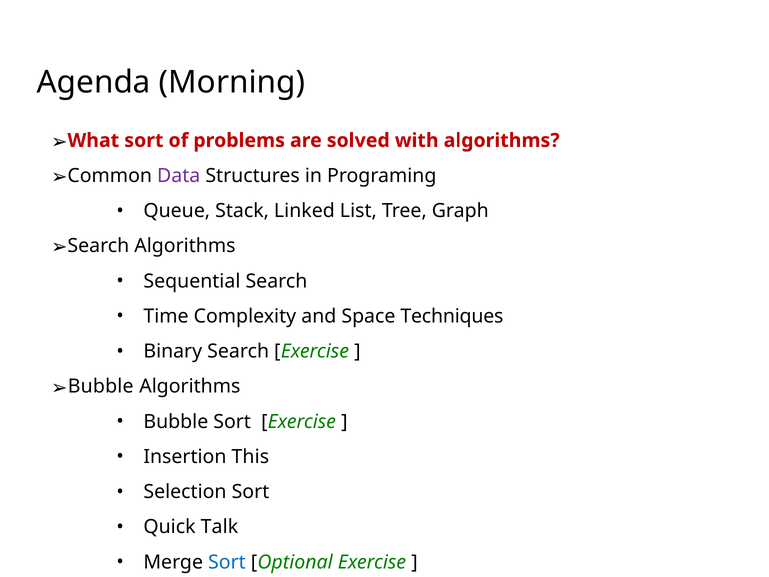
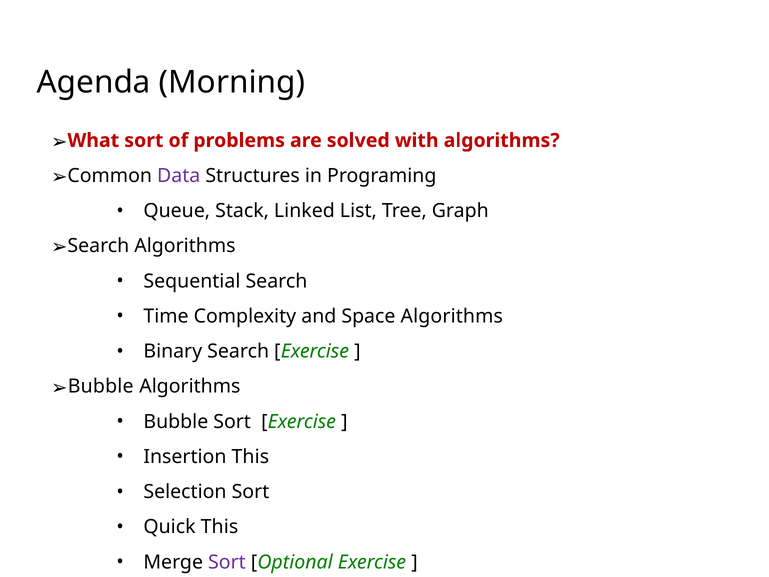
Space Techniques: Techniques -> Algorithms (452, 316)
Quick Talk: Talk -> This (219, 527)
Sort colour: blue -> purple (227, 562)
